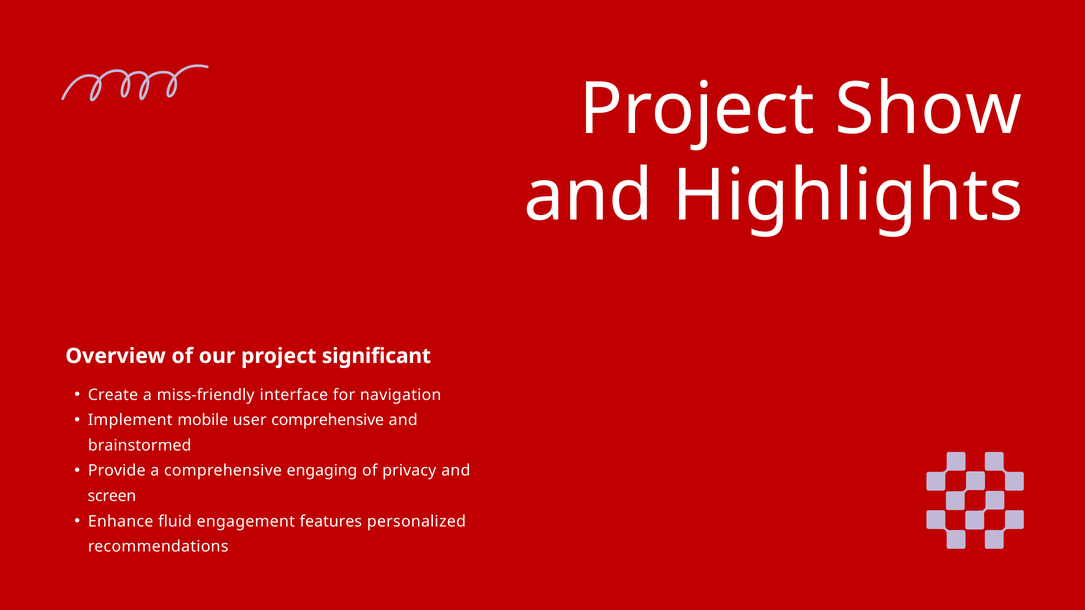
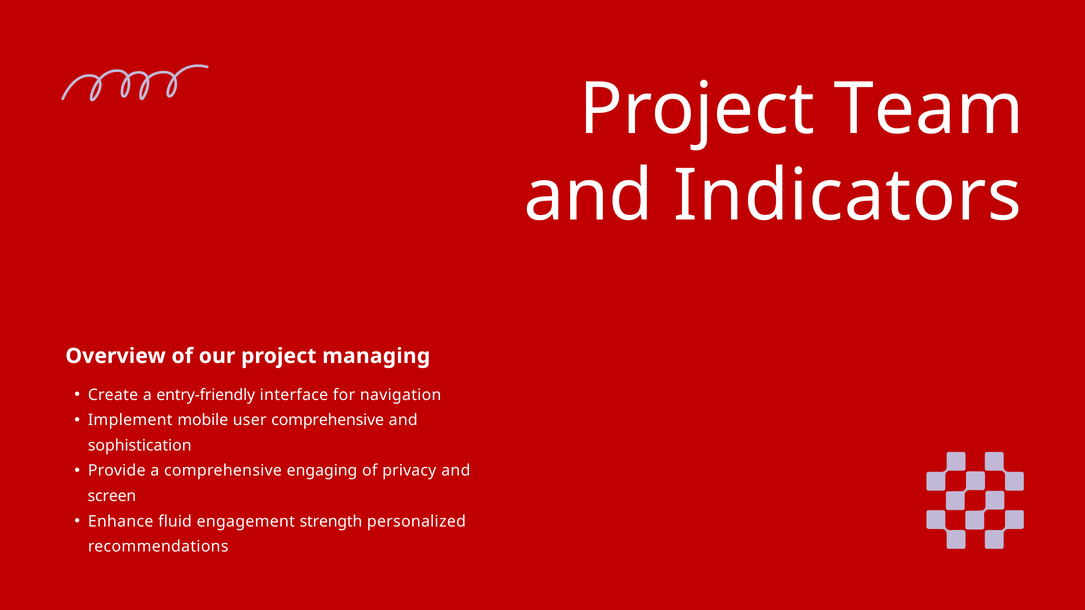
Show: Show -> Team (929, 109)
Highlights: Highlights -> Indicators (848, 196)
significant: significant -> managing (376, 356)
miss-friendly: miss-friendly -> entry-friendly (206, 395)
brainstormed: brainstormed -> sophistication (140, 446)
features: features -> strength (331, 522)
